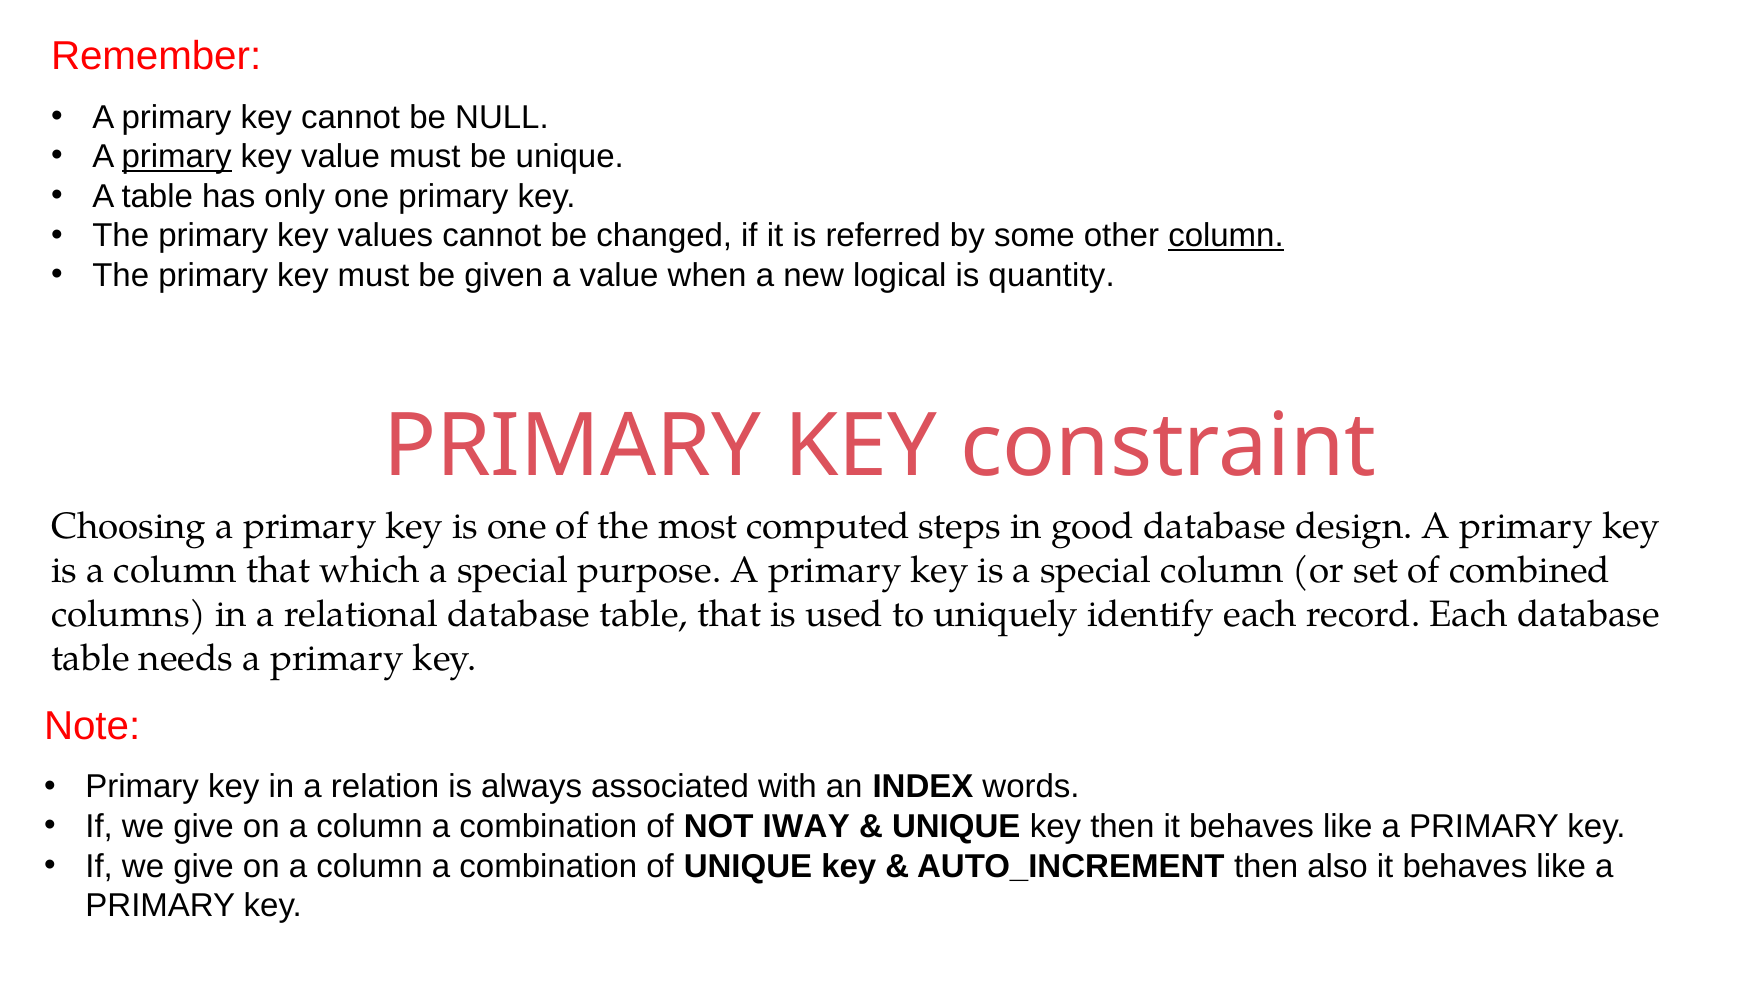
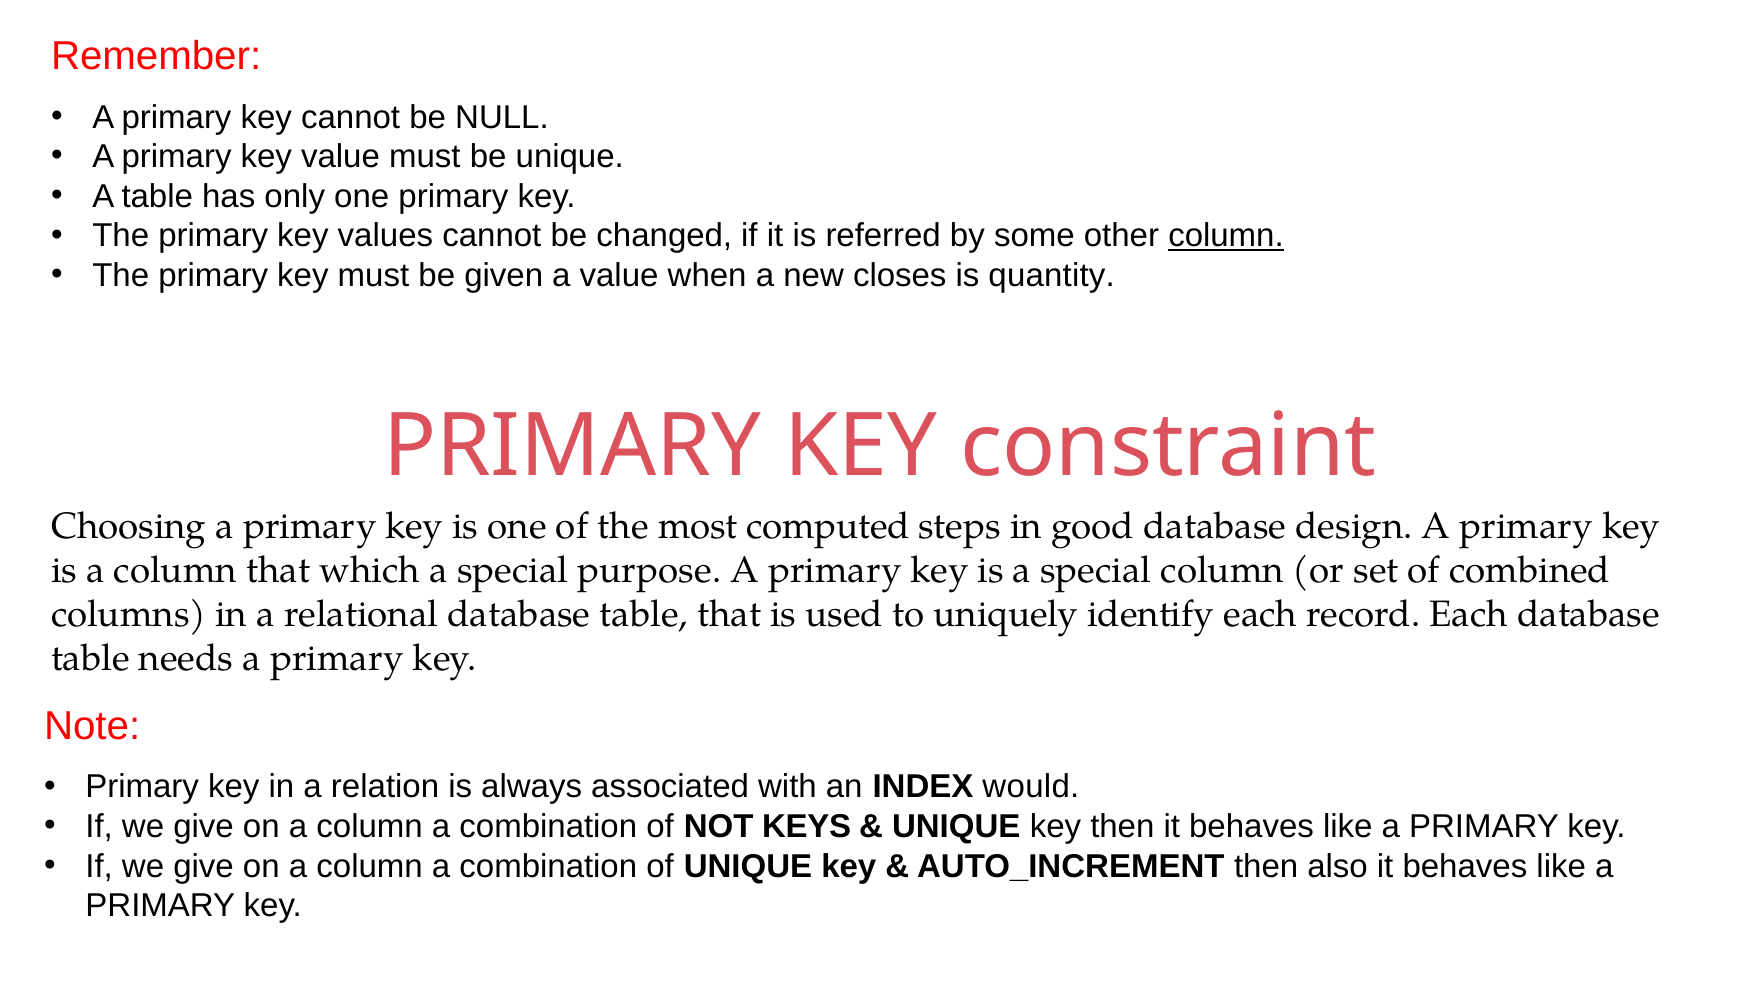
primary underline: present -> none (177, 157)
logical: logical -> closes (900, 276)
words: words -> would (1031, 787)
IWAY: IWAY -> KEYS (807, 827)
